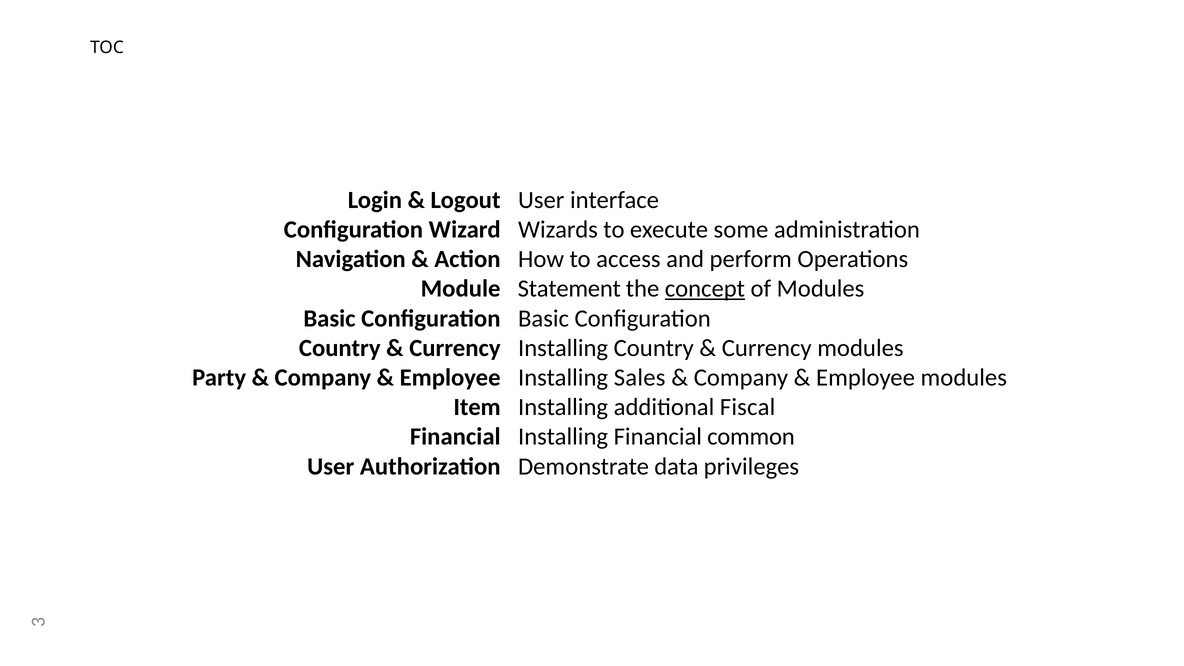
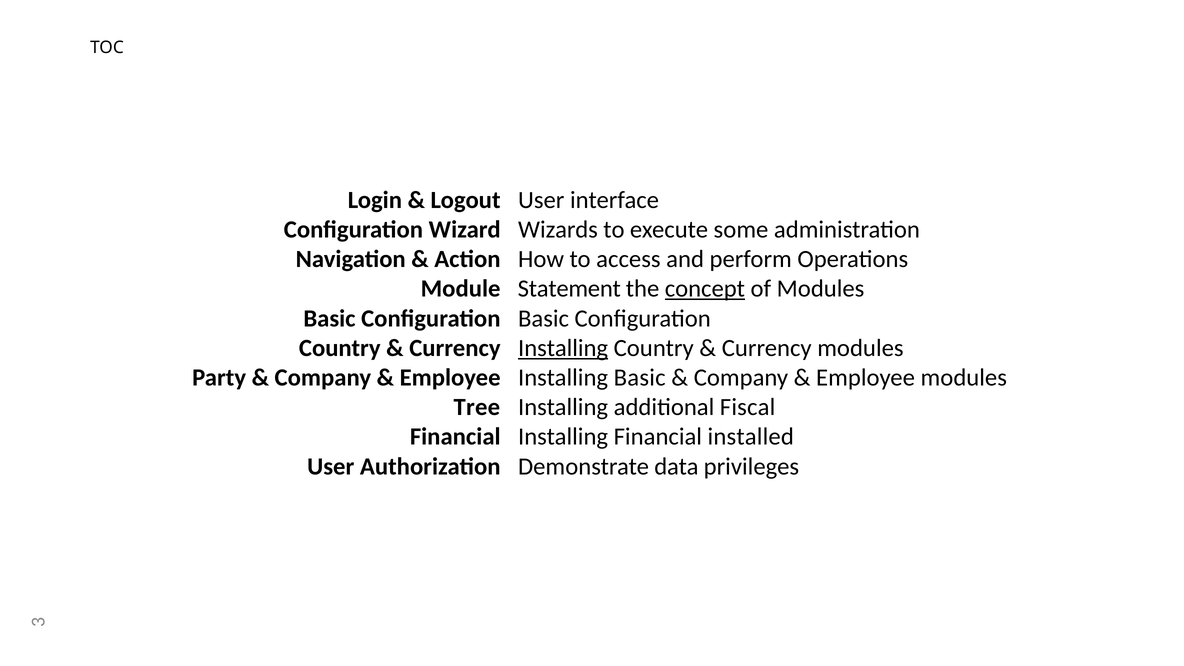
Installing underline: none -> present (563, 348)
Installing Sales: Sales -> Basic (640, 378)
Item: Item -> Tree (477, 407)
common: common -> installed (751, 437)
